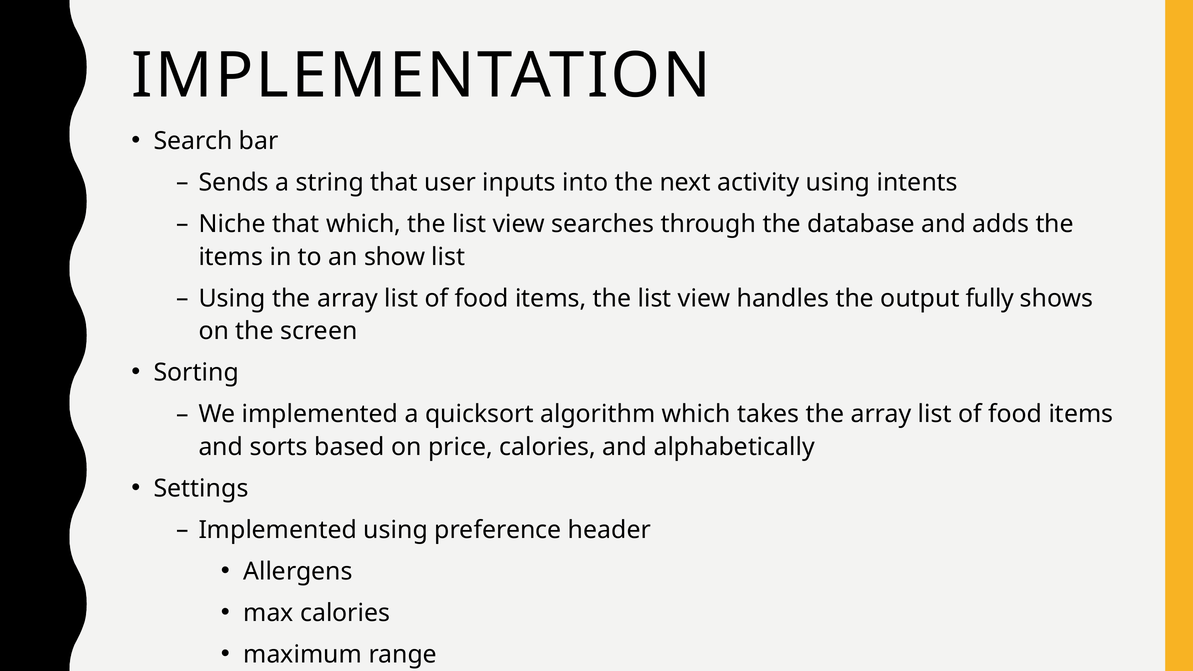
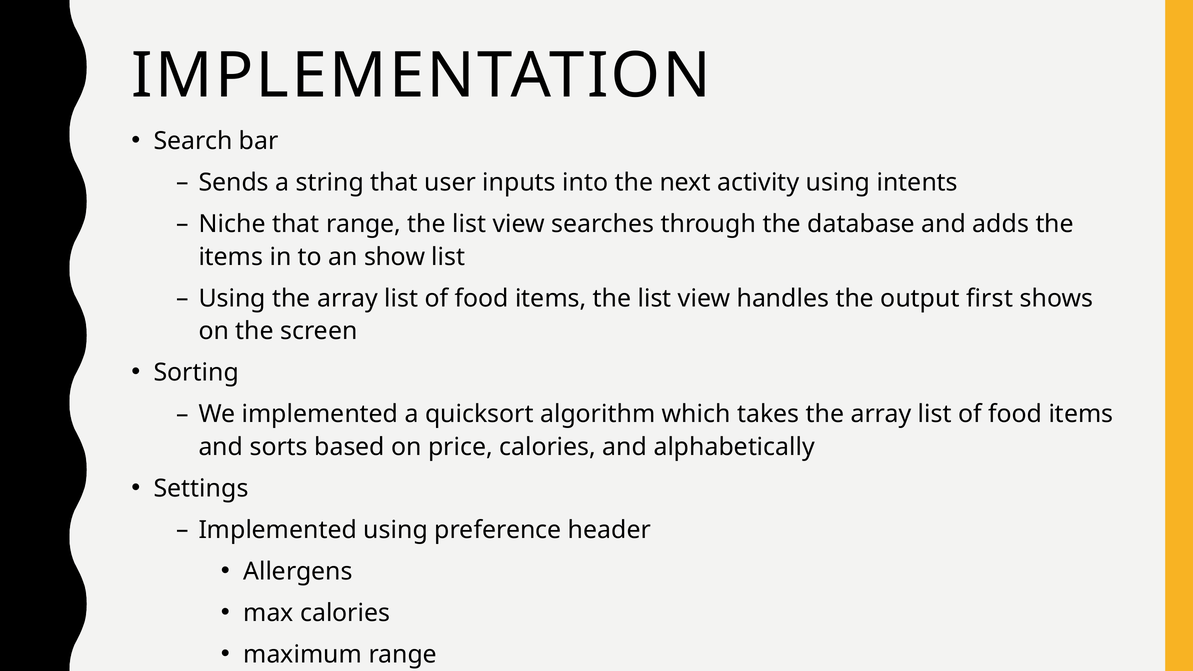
that which: which -> range (364, 224)
fully: fully -> first (990, 298)
